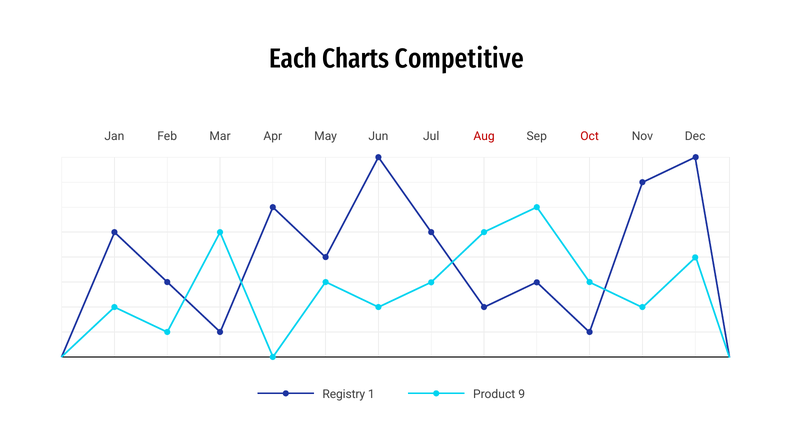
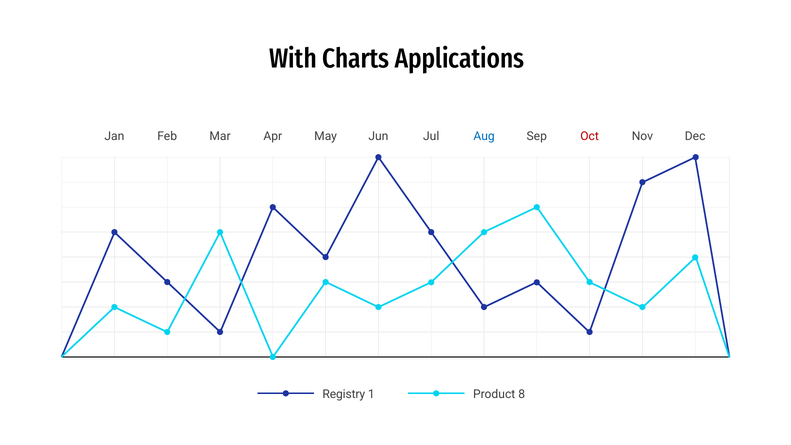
Each: Each -> With (293, 59)
Competitive: Competitive -> Applications (459, 59)
Aug colour: red -> blue (484, 136)
9: 9 -> 8 (522, 394)
